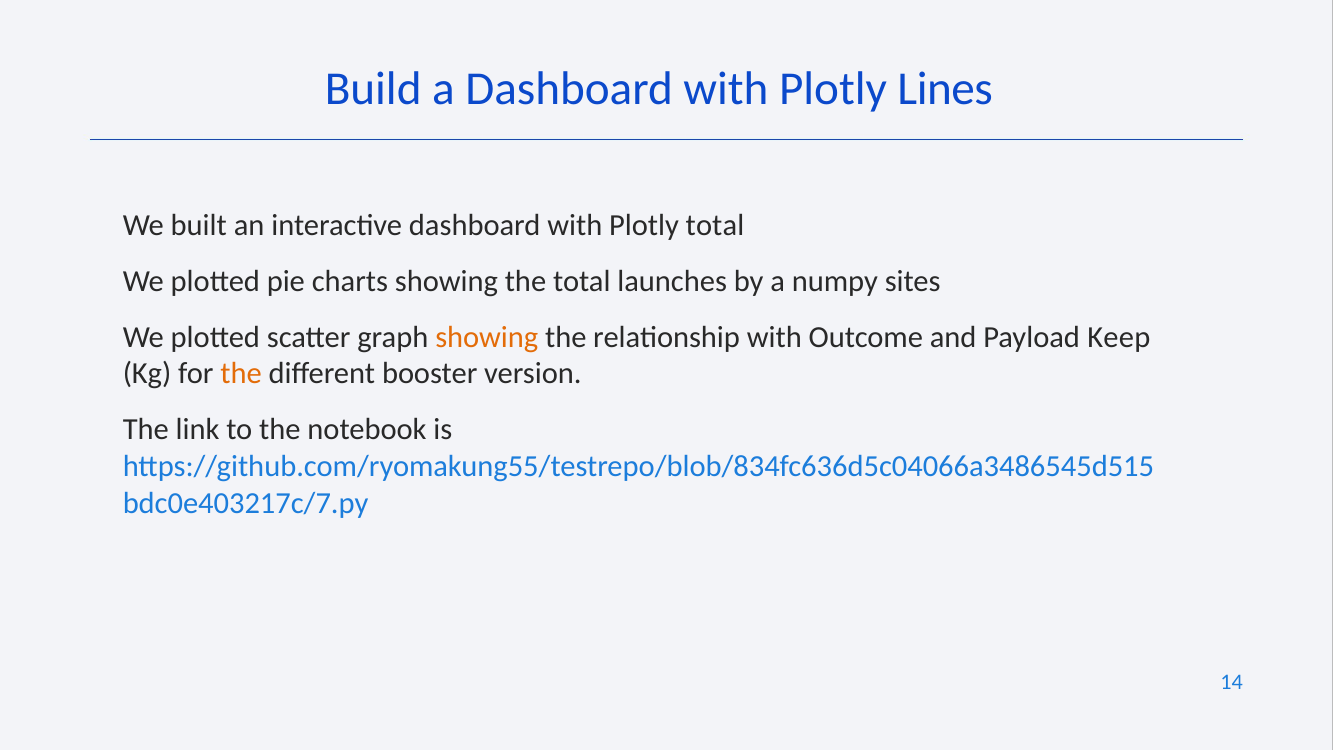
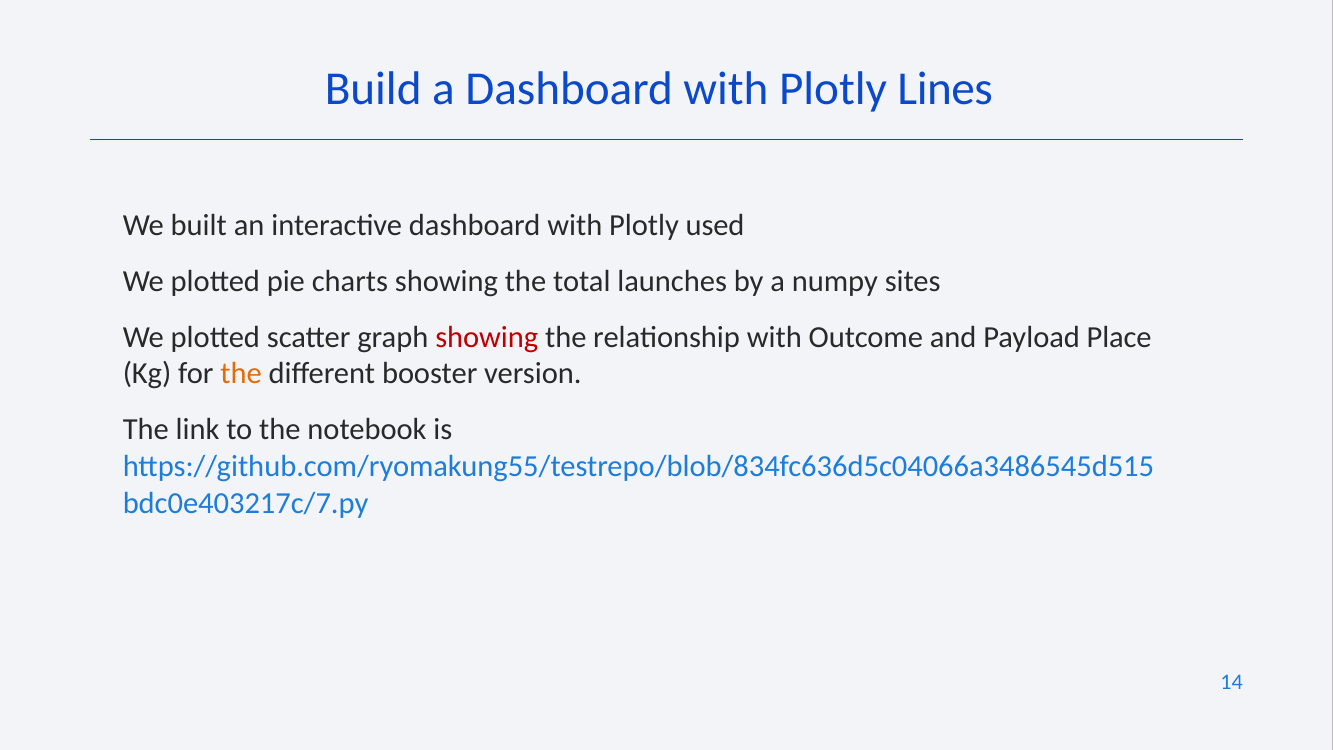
Plotly total: total -> used (715, 225)
showing colour: orange -> red (487, 337)
Keep: Keep -> Place (1119, 337)
